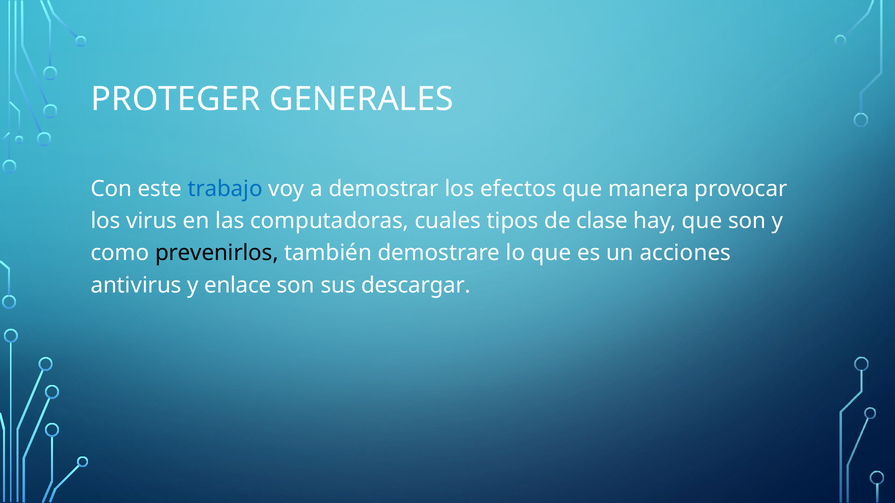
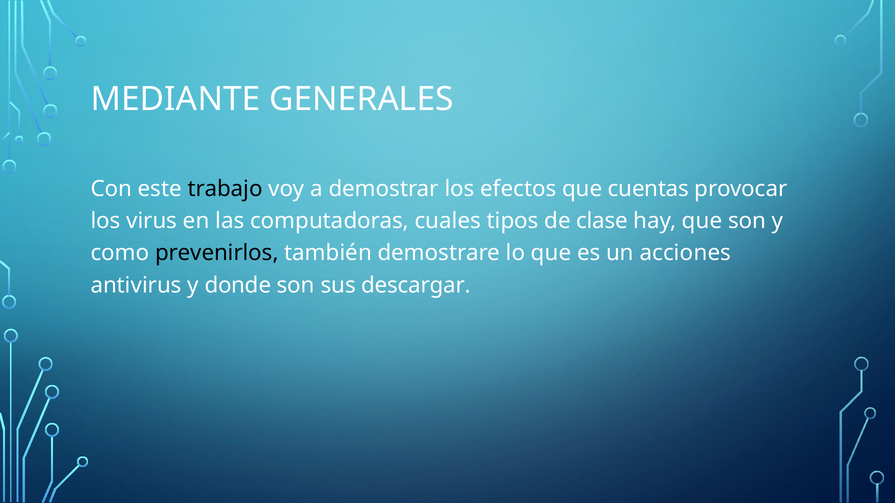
PROTEGER: PROTEGER -> MEDIANTE (176, 99)
trabajo colour: blue -> black (225, 189)
manera: manera -> cuentas (648, 189)
enlace: enlace -> donde (238, 286)
